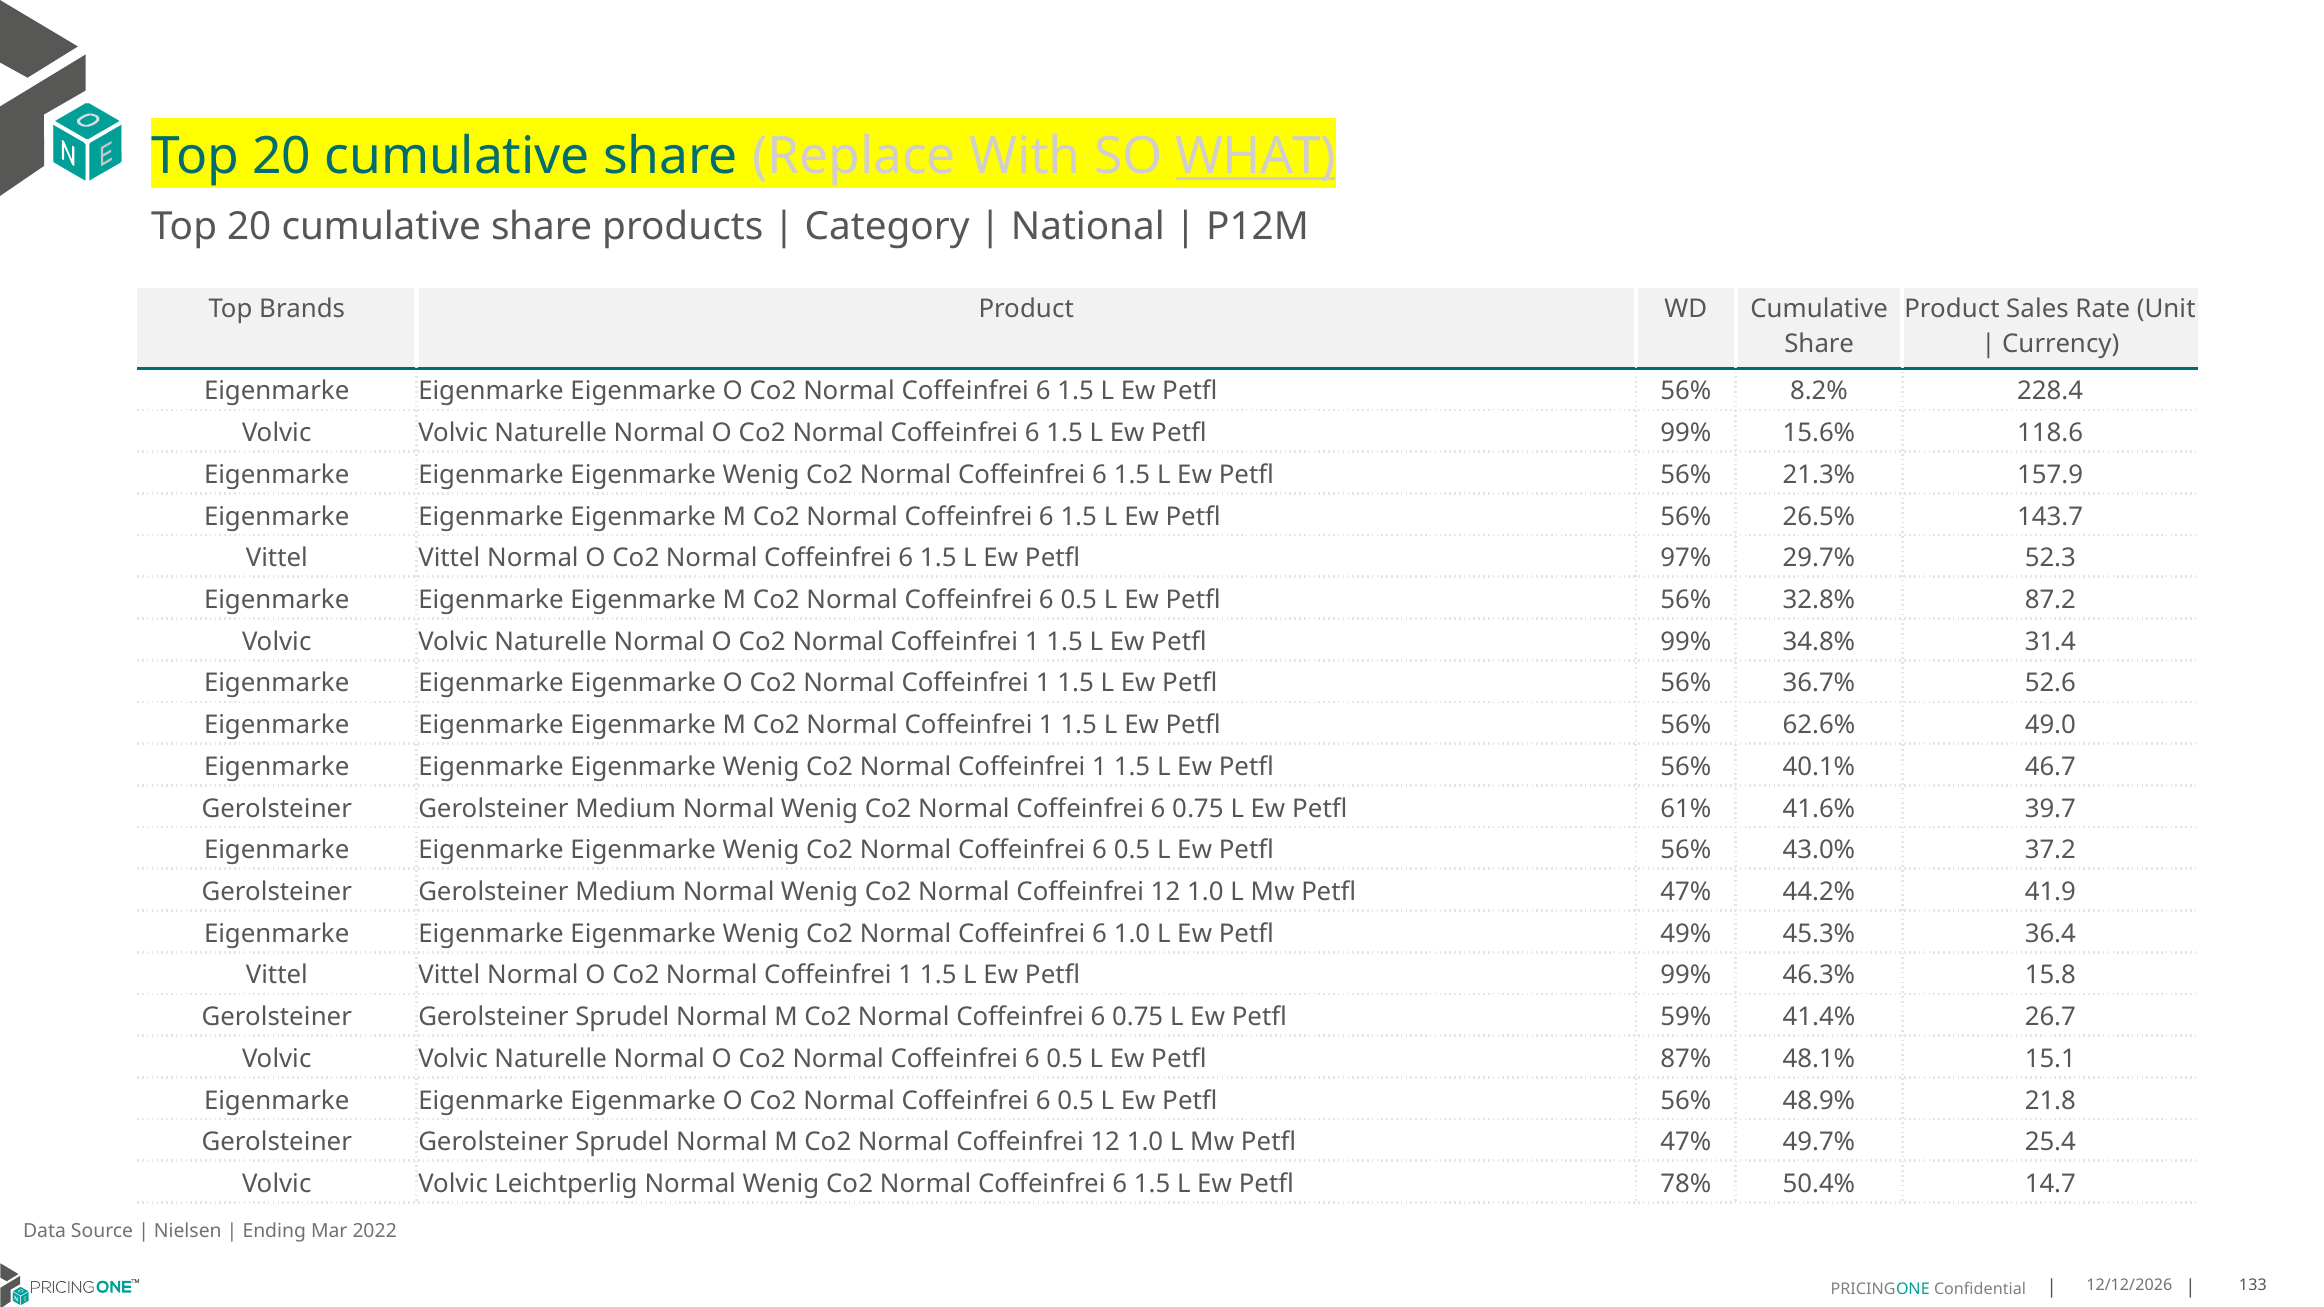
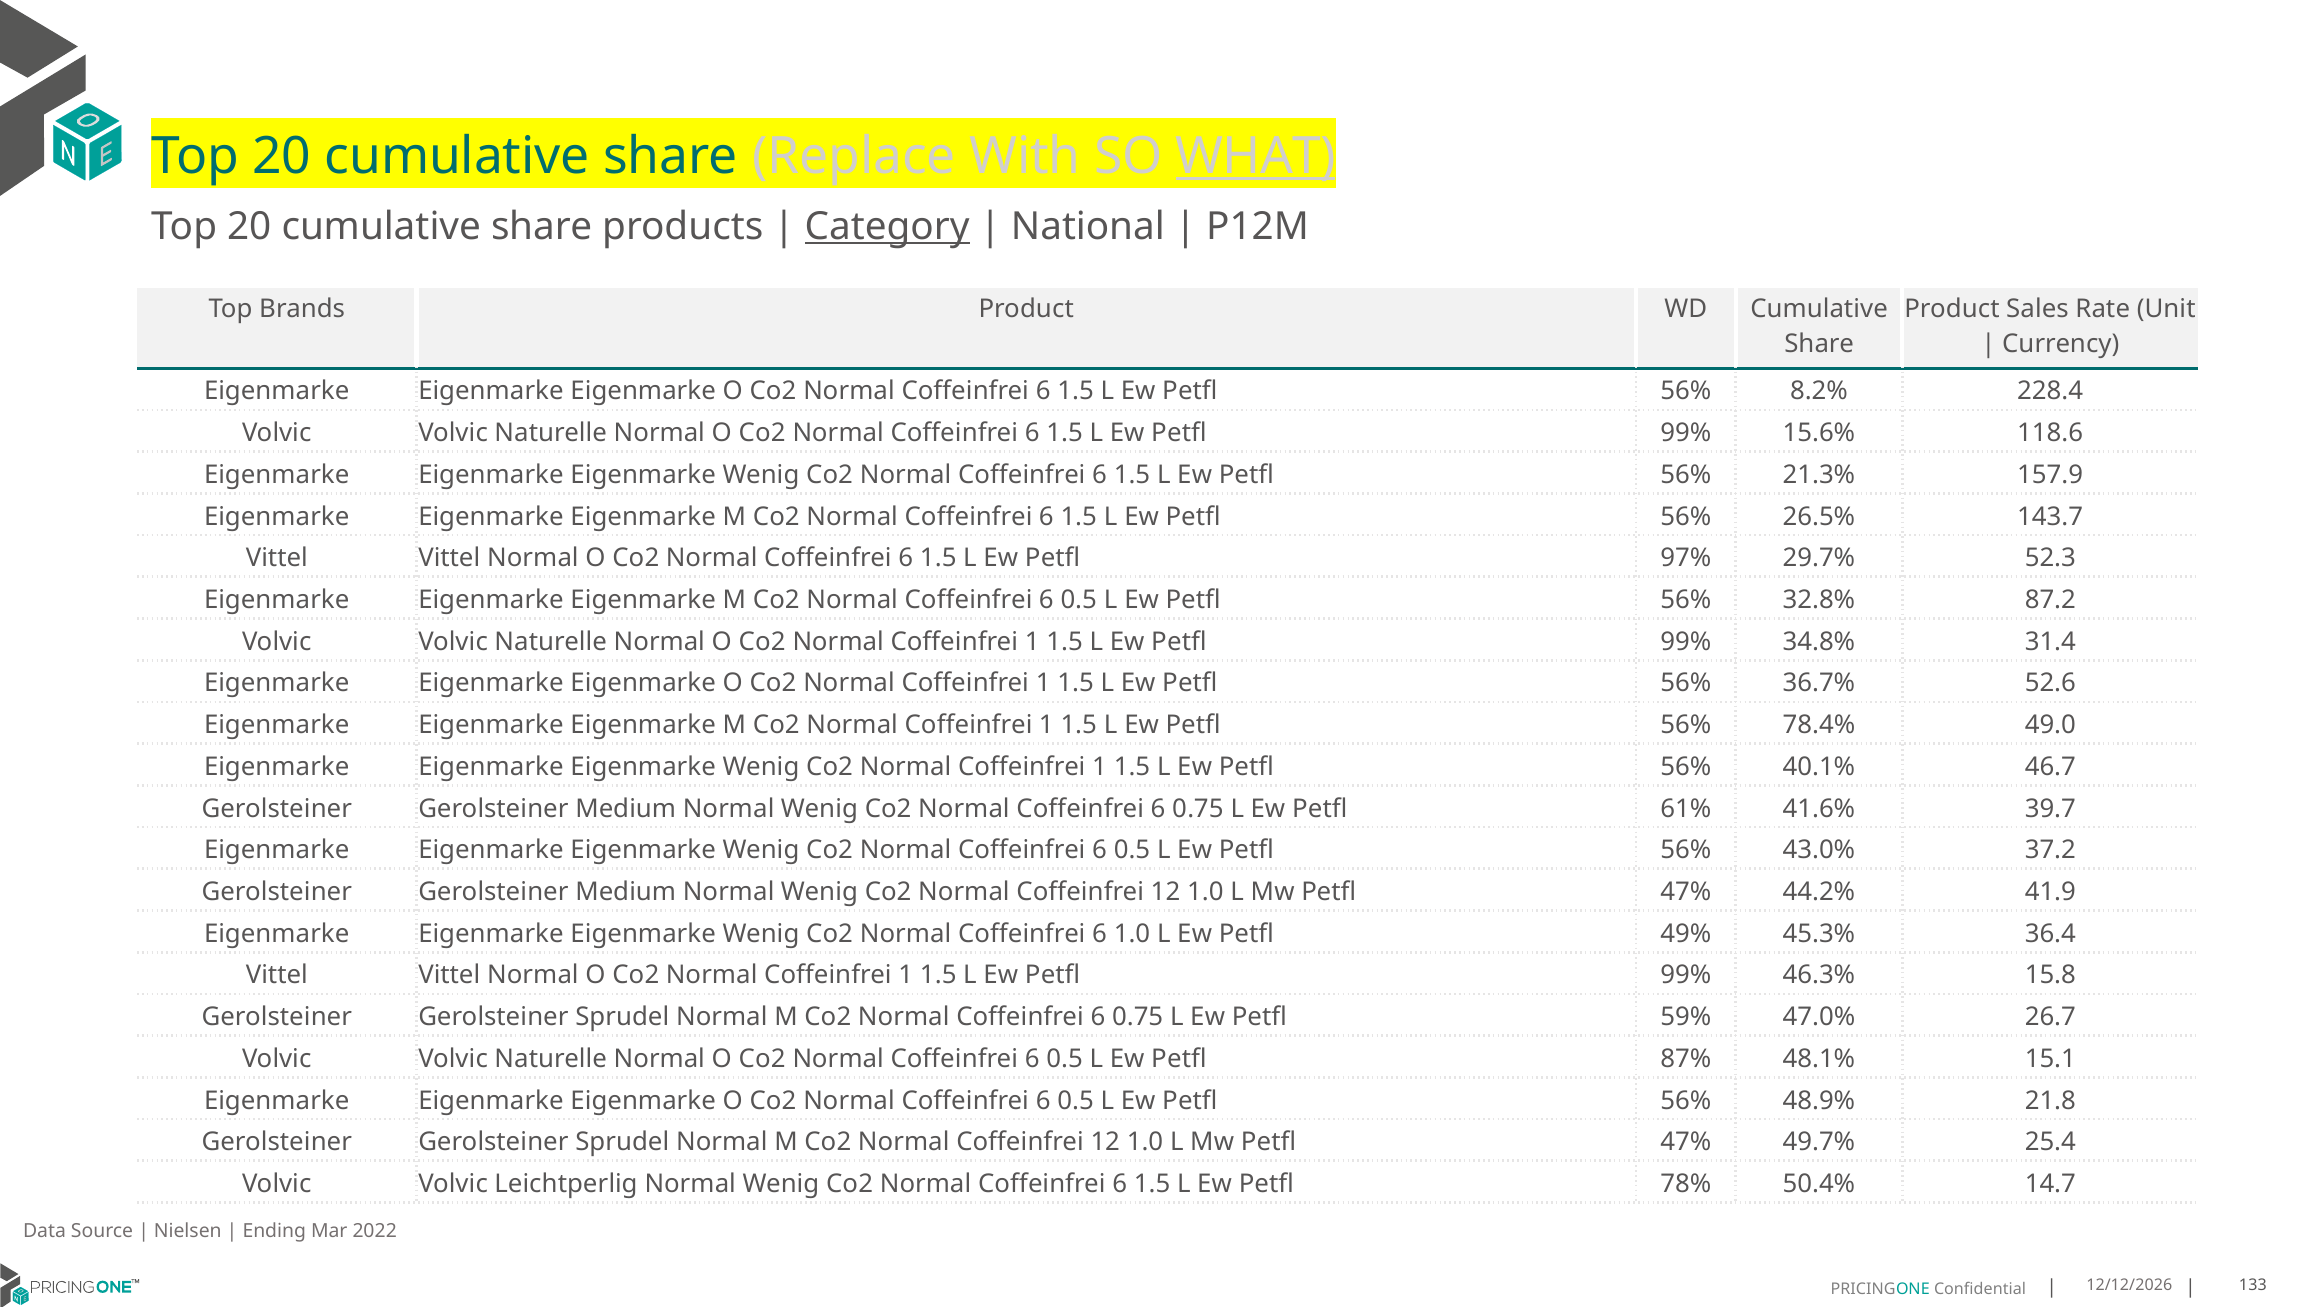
Category underline: none -> present (887, 227)
62.6%: 62.6% -> 78.4% (1819, 725)
41.4%: 41.4% -> 47.0% (1819, 1017)
